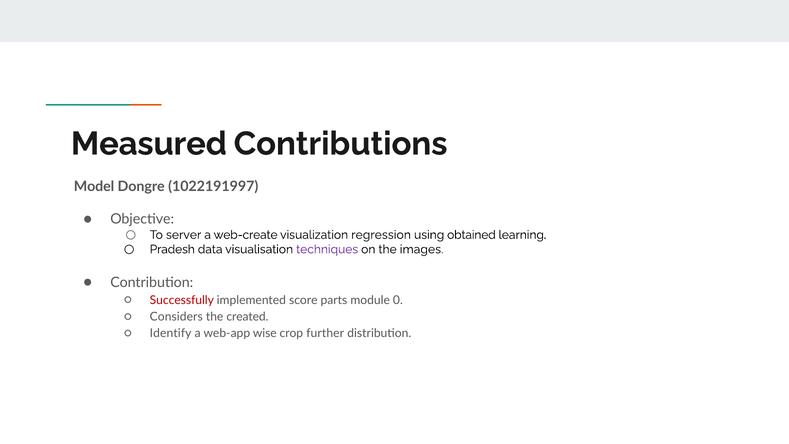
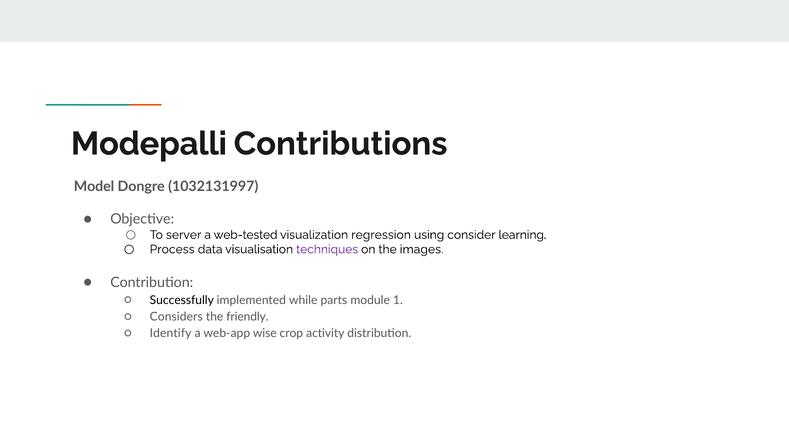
Measured: Measured -> Modepalli (149, 144)
1022191997: 1022191997 -> 1032131997 (213, 186)
web-create: web-create -> web-tested (246, 235)
obtained: obtained -> consider (471, 235)
Pradesh: Pradesh -> Process (172, 249)
Successfully colour: red -> black (182, 300)
score: score -> while (303, 300)
0: 0 -> 1 (398, 300)
created: created -> friendly (247, 317)
further: further -> activity (325, 333)
